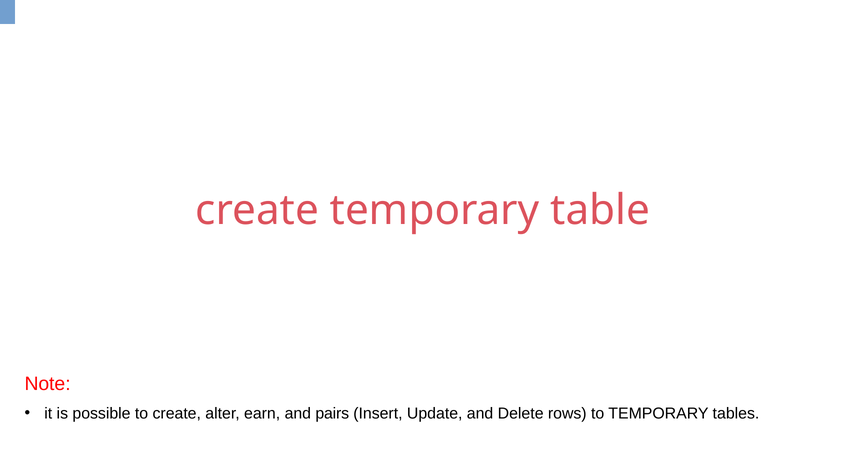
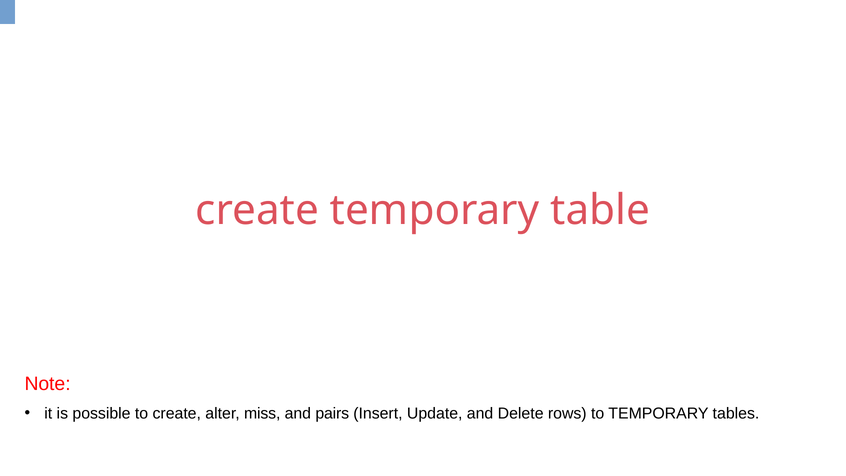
earn: earn -> miss (262, 413)
